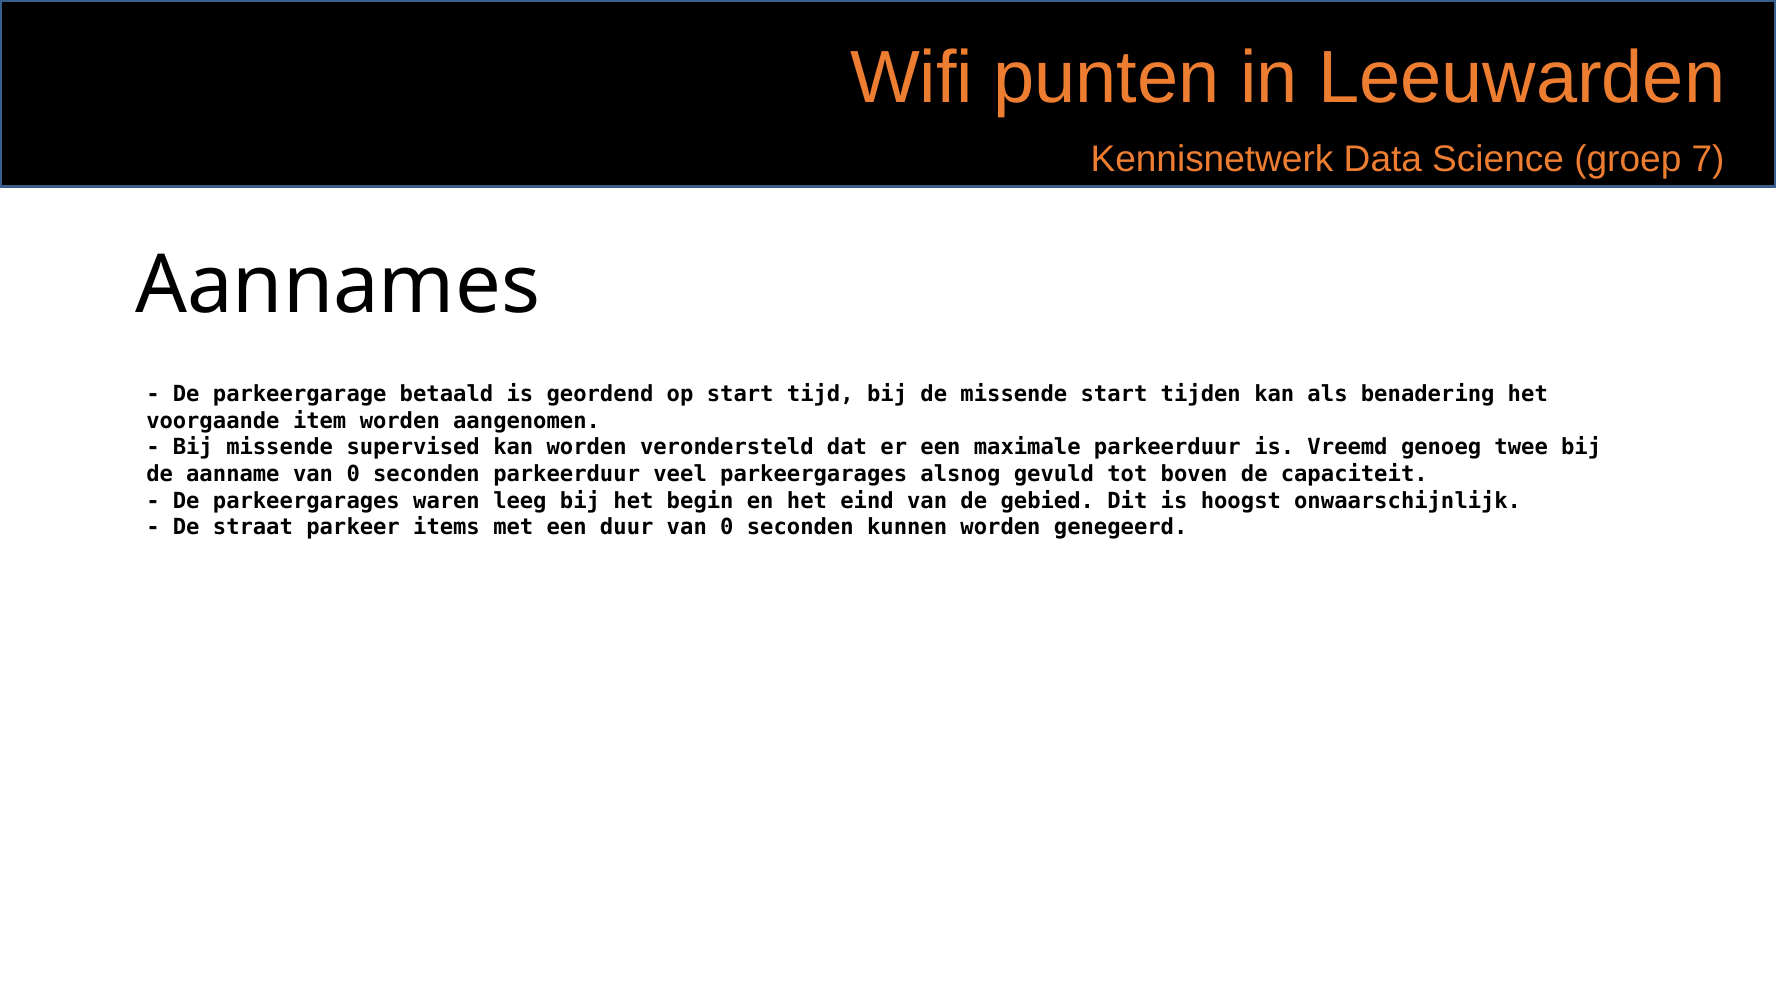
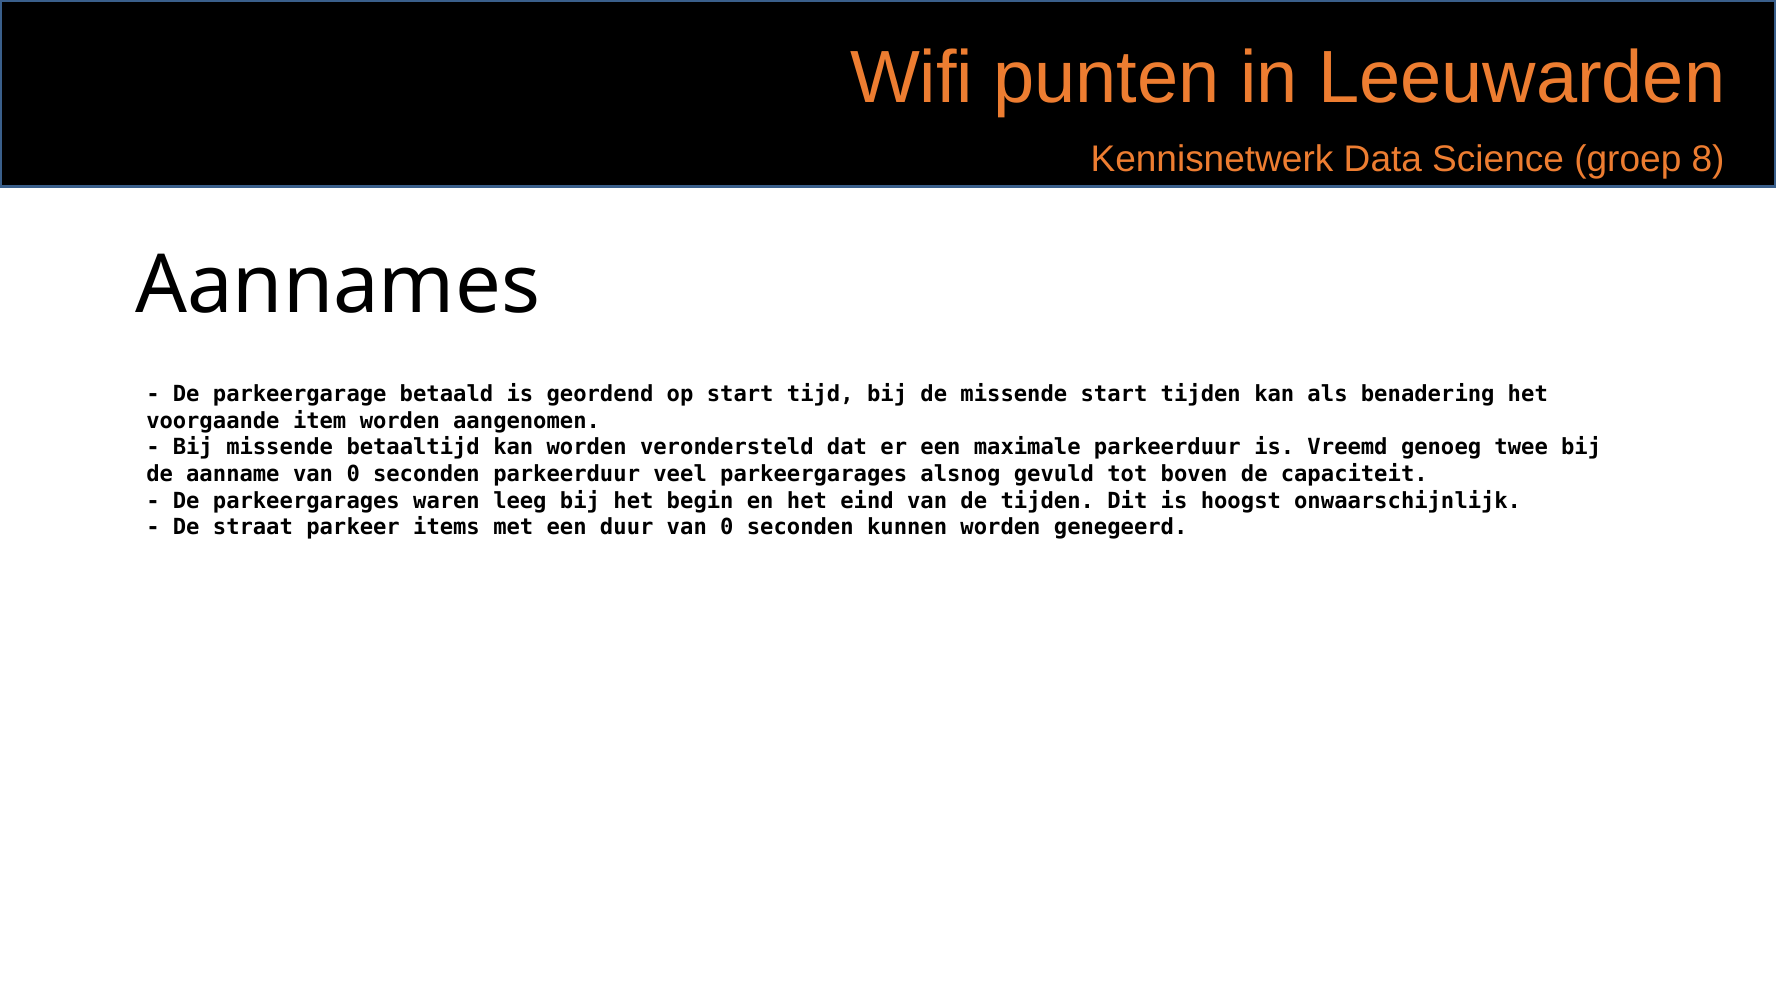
7: 7 -> 8 (1708, 160)
supervised: supervised -> betaaltijd (413, 448)
de gebied: gebied -> tijden (1047, 501)
